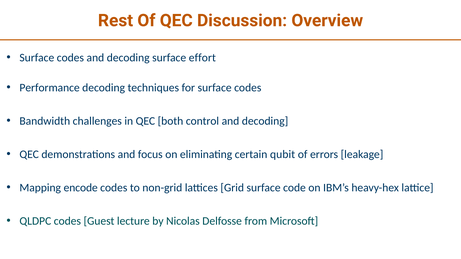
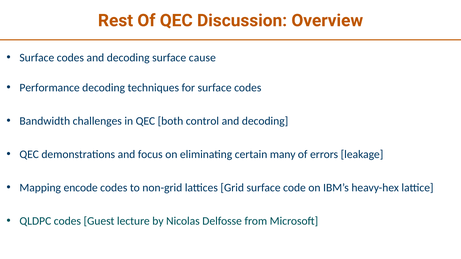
effort: effort -> cause (202, 58)
qubit: qubit -> many (283, 154)
